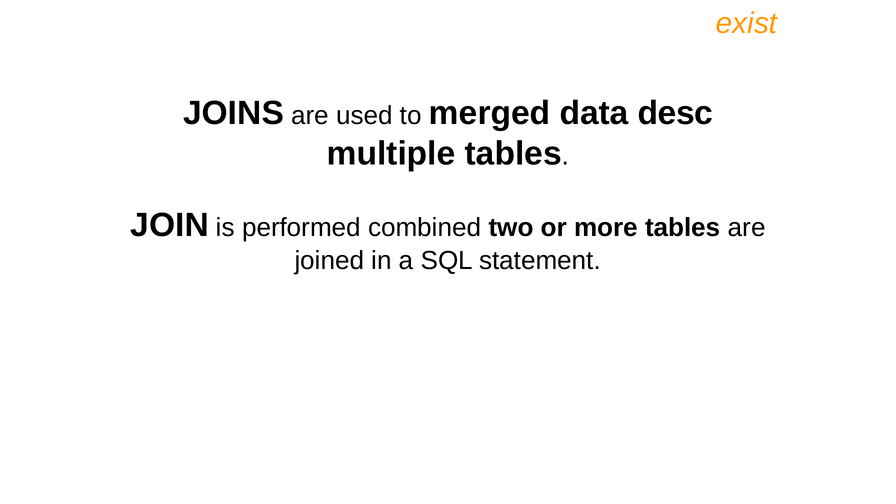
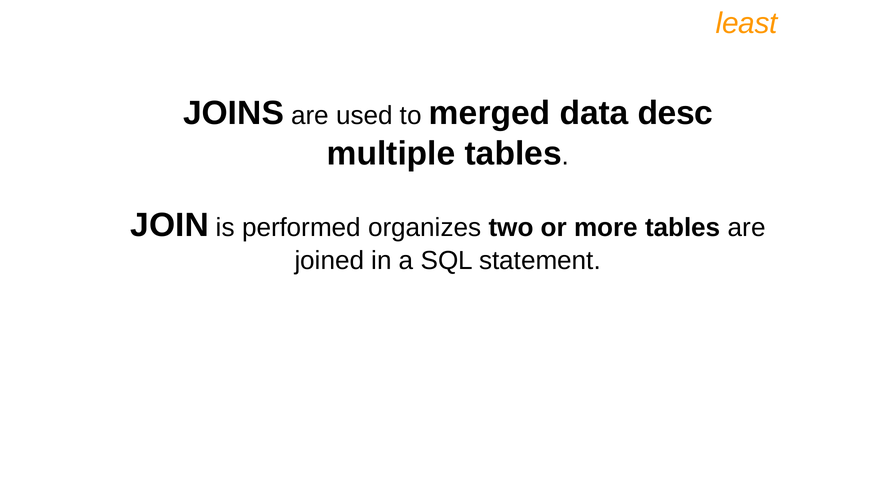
exist: exist -> least (747, 23)
combined: combined -> organizes (425, 228)
